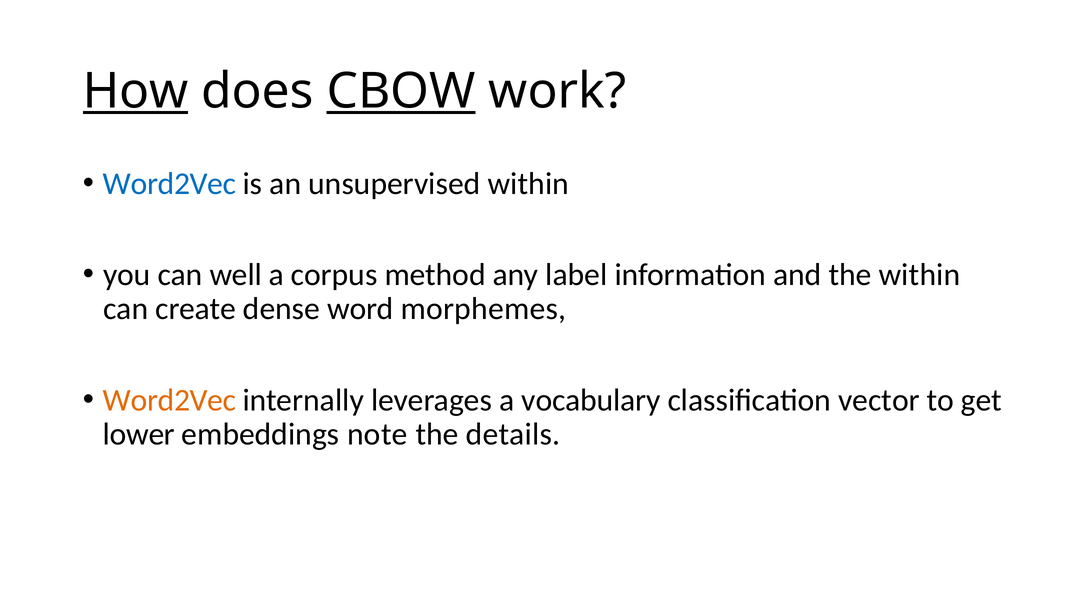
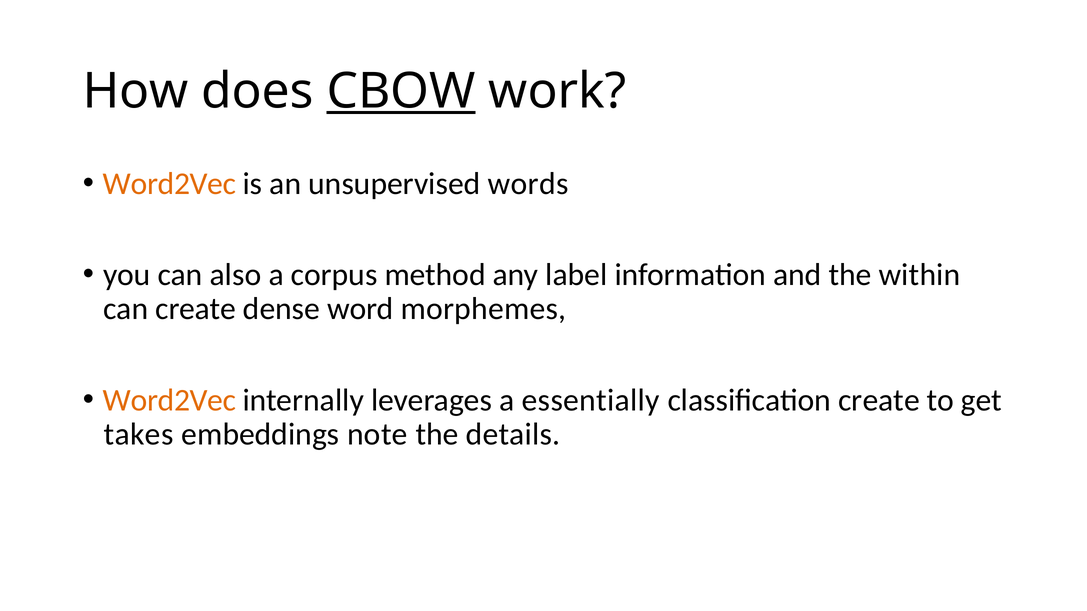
How underline: present -> none (136, 91)
Word2Vec colour: blue -> orange (170, 184)
unsupervised within: within -> words (528, 184)
well: well -> also (236, 275)
vocabulary: vocabulary -> essentially (591, 400)
classification vector: vector -> create (879, 400)
lower: lower -> takes (139, 435)
